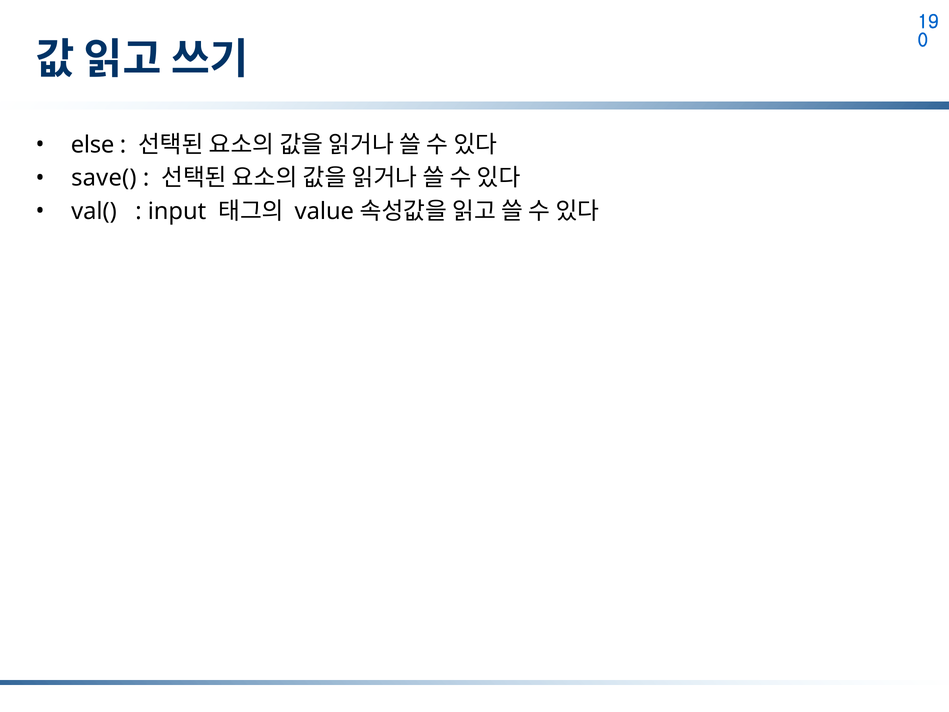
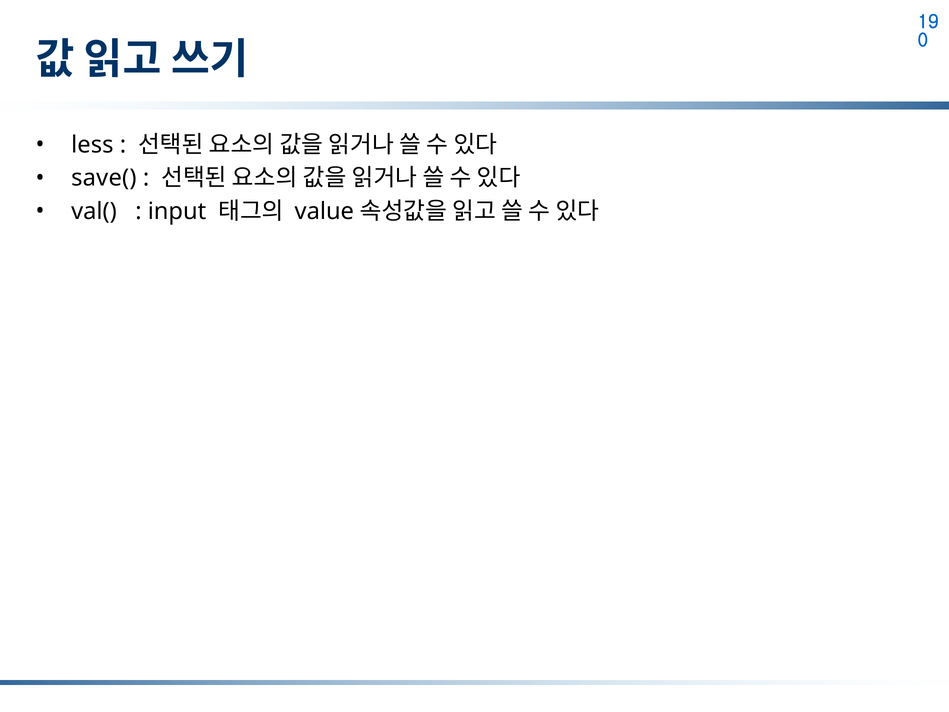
else: else -> less (92, 145)
